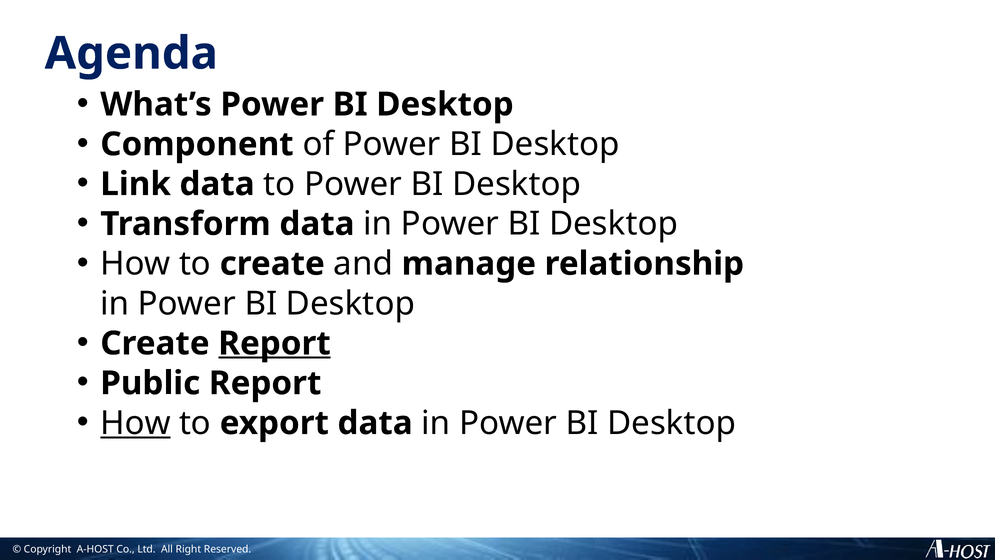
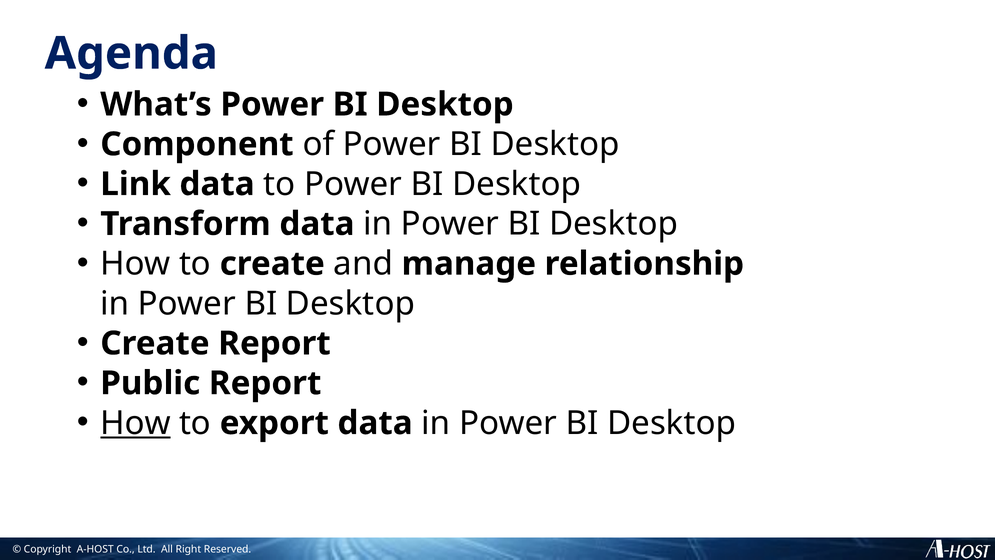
Report underline: present -> none (274, 343)
